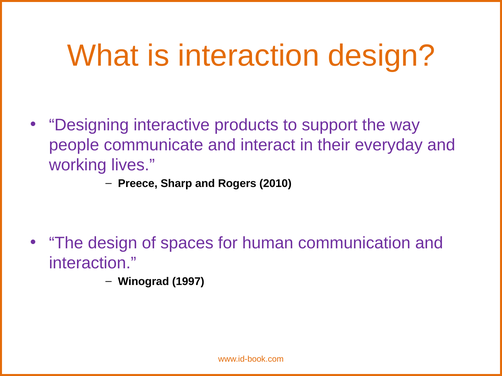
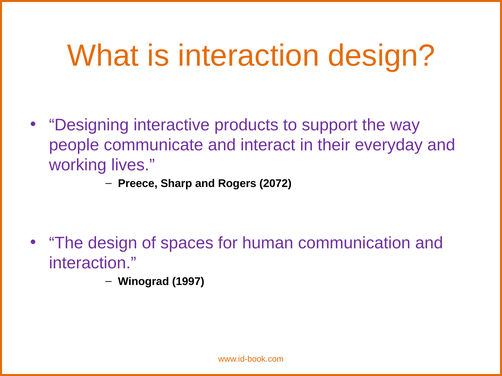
2010: 2010 -> 2072 (275, 184)
